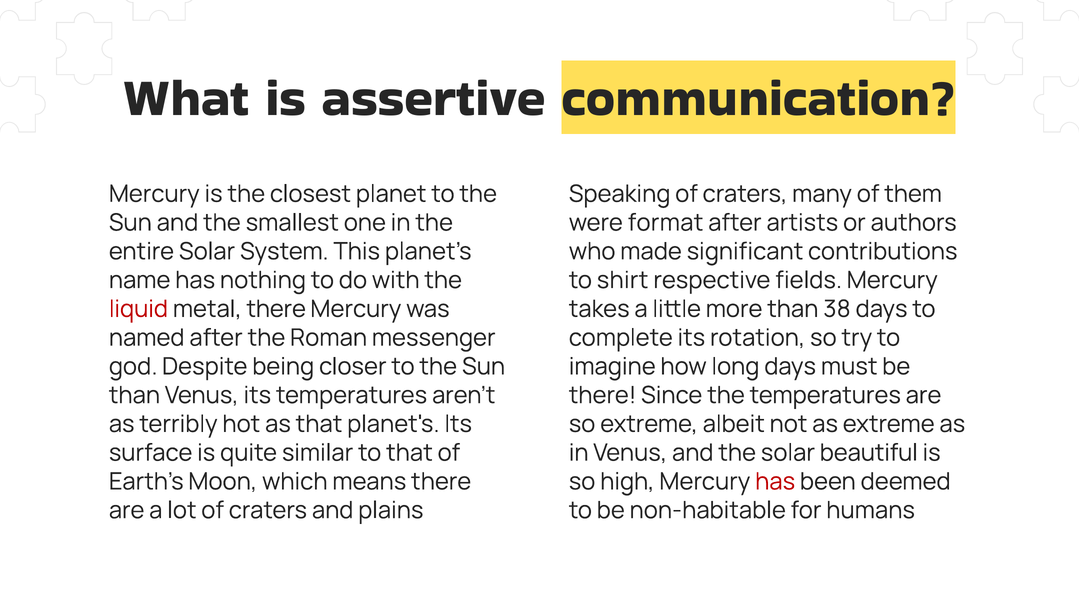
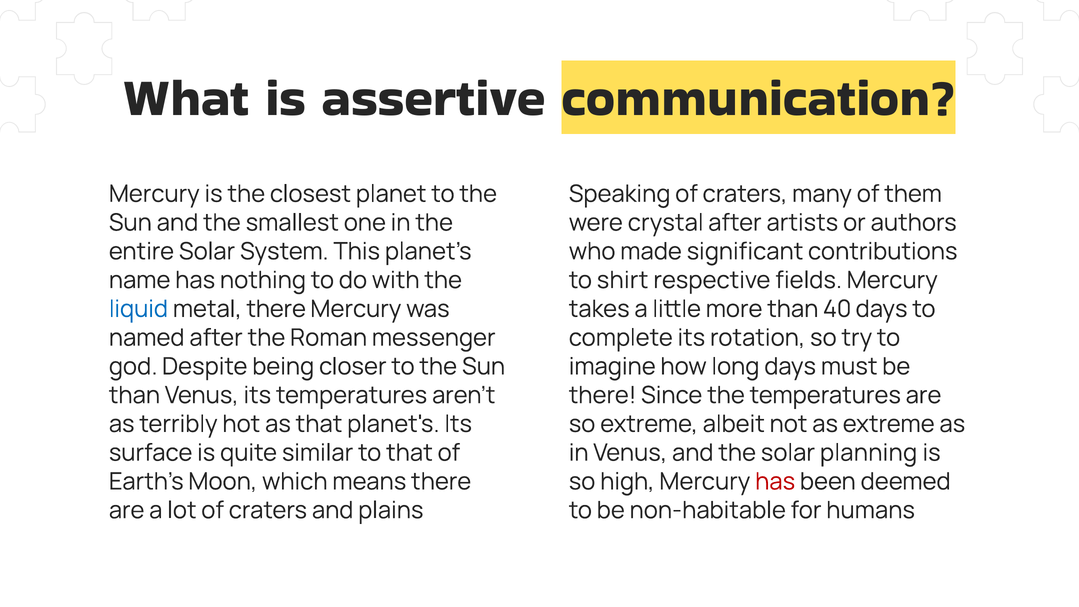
format: format -> crystal (666, 223)
liquid colour: red -> blue (138, 309)
38: 38 -> 40 (837, 309)
beautiful: beautiful -> planning (869, 453)
